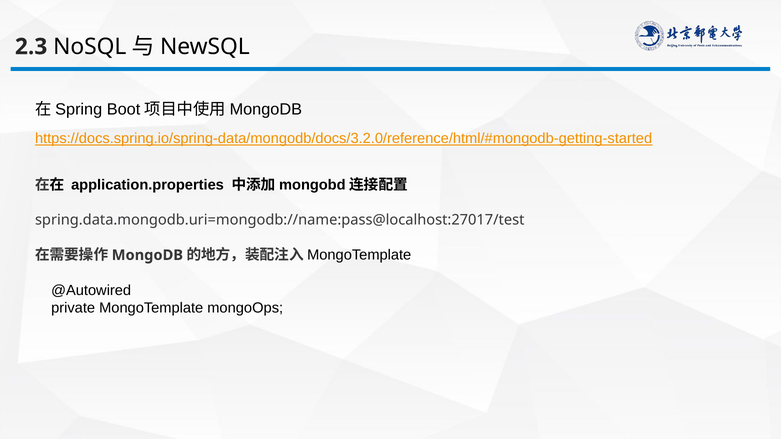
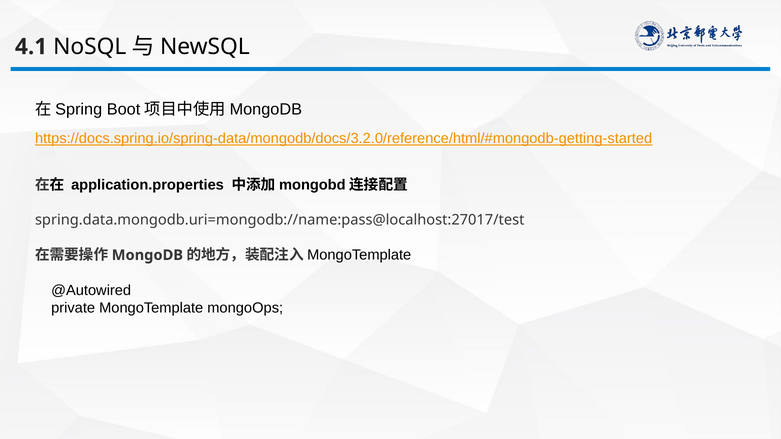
2.3: 2.3 -> 4.1 (31, 47)
